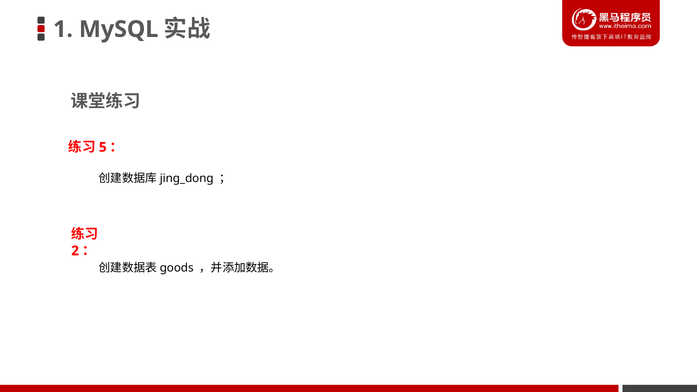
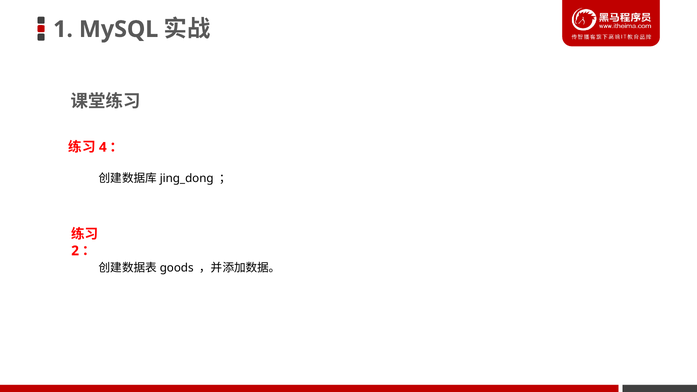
5: 5 -> 4 (103, 147)
